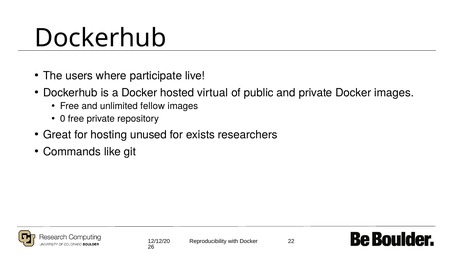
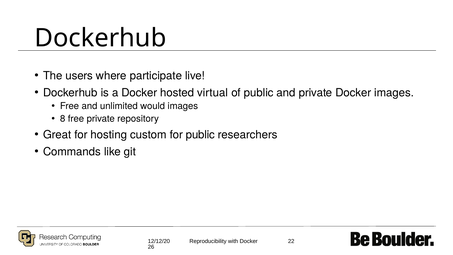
fellow: fellow -> would (153, 106)
0: 0 -> 8 (63, 119)
unused: unused -> custom (148, 135)
for exists: exists -> public (200, 135)
